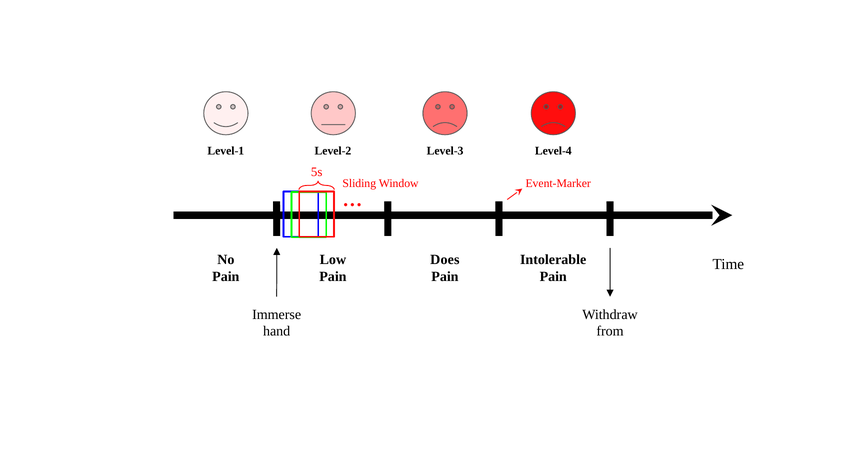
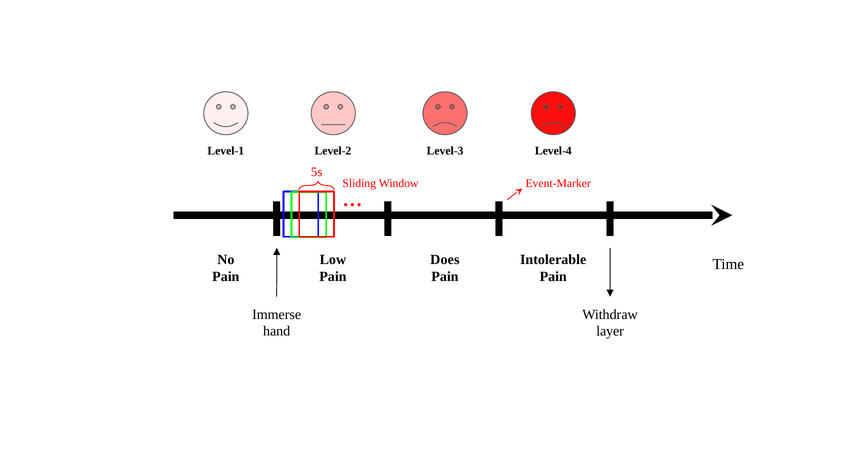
from: from -> layer (610, 332)
